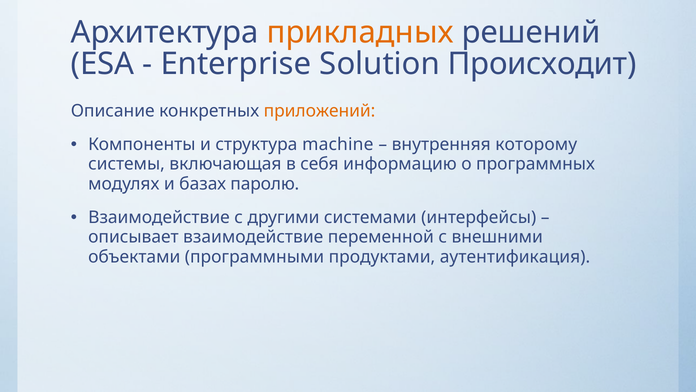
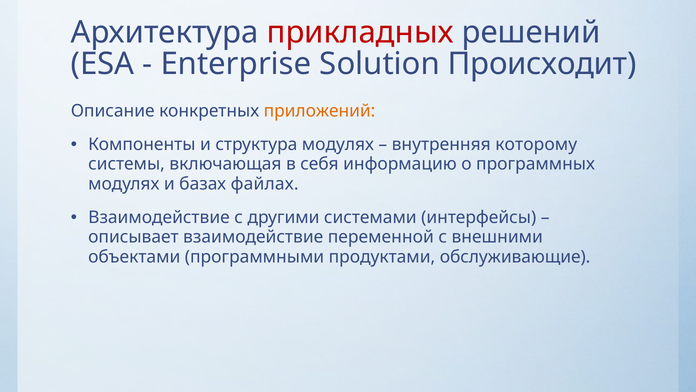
прикладных colour: orange -> red (360, 32)
структура machine: machine -> модулях (338, 144)
паролю: паролю -> файлах (265, 184)
аутентификация: аутентификация -> обслуживающие (515, 257)
